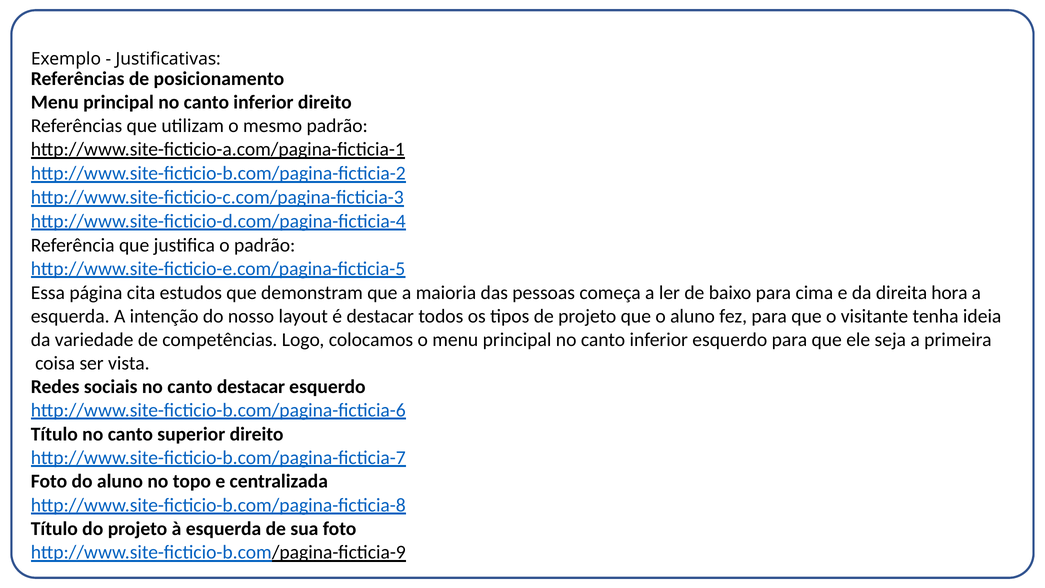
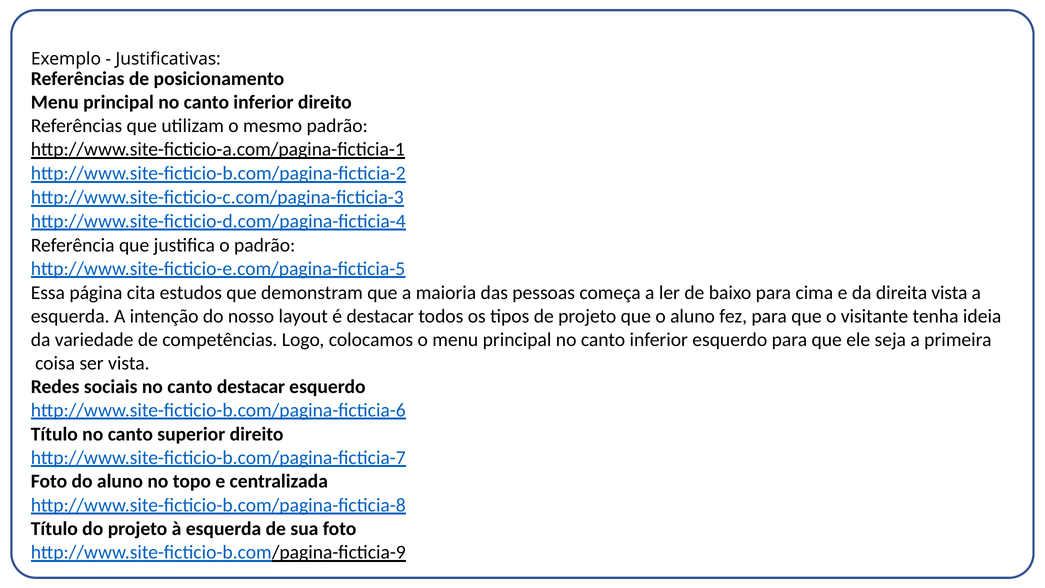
direita hora: hora -> vista (949, 292)
